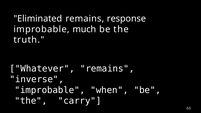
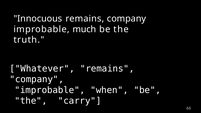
Eliminated: Eliminated -> Innocuous (38, 19)
response: response -> company (127, 19)
inverse: inverse -> company (37, 79)
